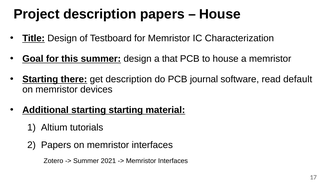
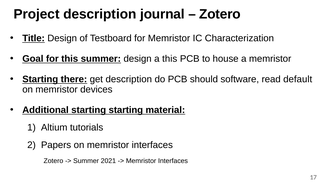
description papers: papers -> journal (162, 14)
House: House -> Zotero (220, 14)
a that: that -> this (170, 59)
journal: journal -> should (204, 79)
